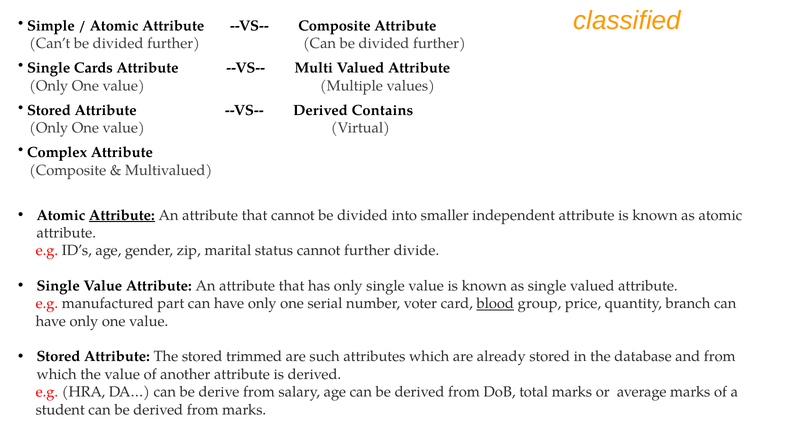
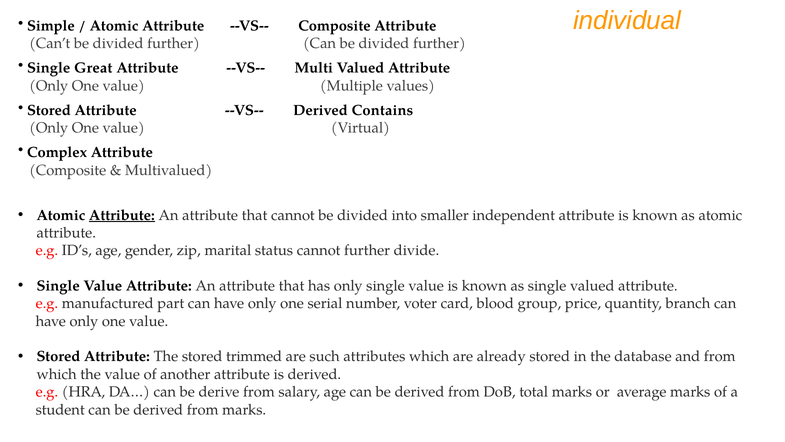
classified: classified -> individual (627, 20)
Cards: Cards -> Great (93, 68)
blood underline: present -> none (495, 303)
